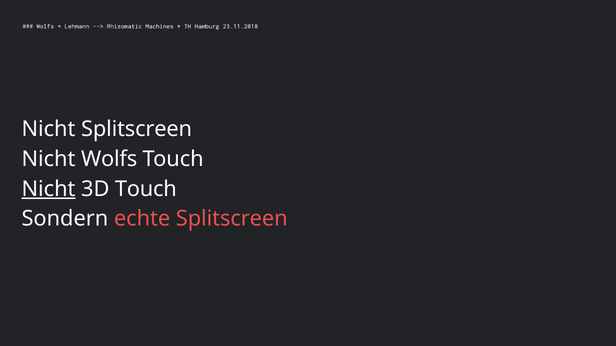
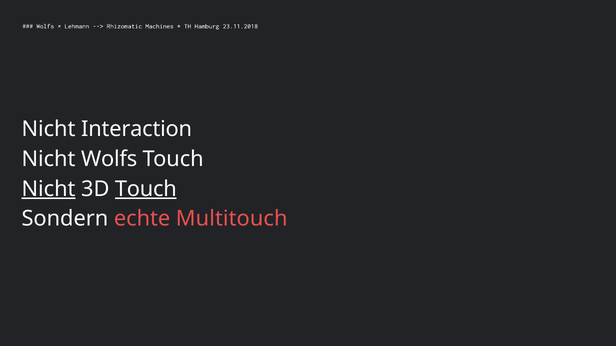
Nicht Splitscreen: Splitscreen -> Interaction (137, 129)
Touch underline: none -> present (146, 189)
echte Splitscreen: Splitscreen -> Multitouch (232, 219)
